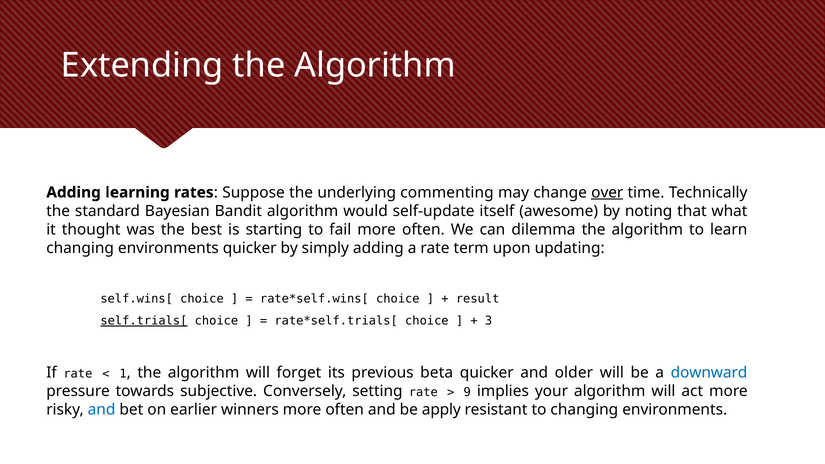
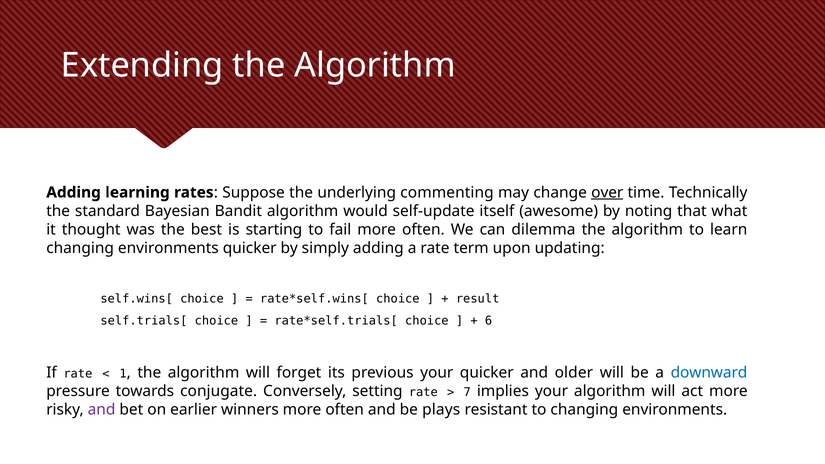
self.trials[ underline: present -> none (144, 321)
3: 3 -> 6 (489, 321)
previous beta: beta -> your (437, 373)
subjective: subjective -> conjugate (219, 391)
9: 9 -> 7 (467, 392)
and colour: blue -> purple (102, 410)
apply: apply -> plays (441, 410)
